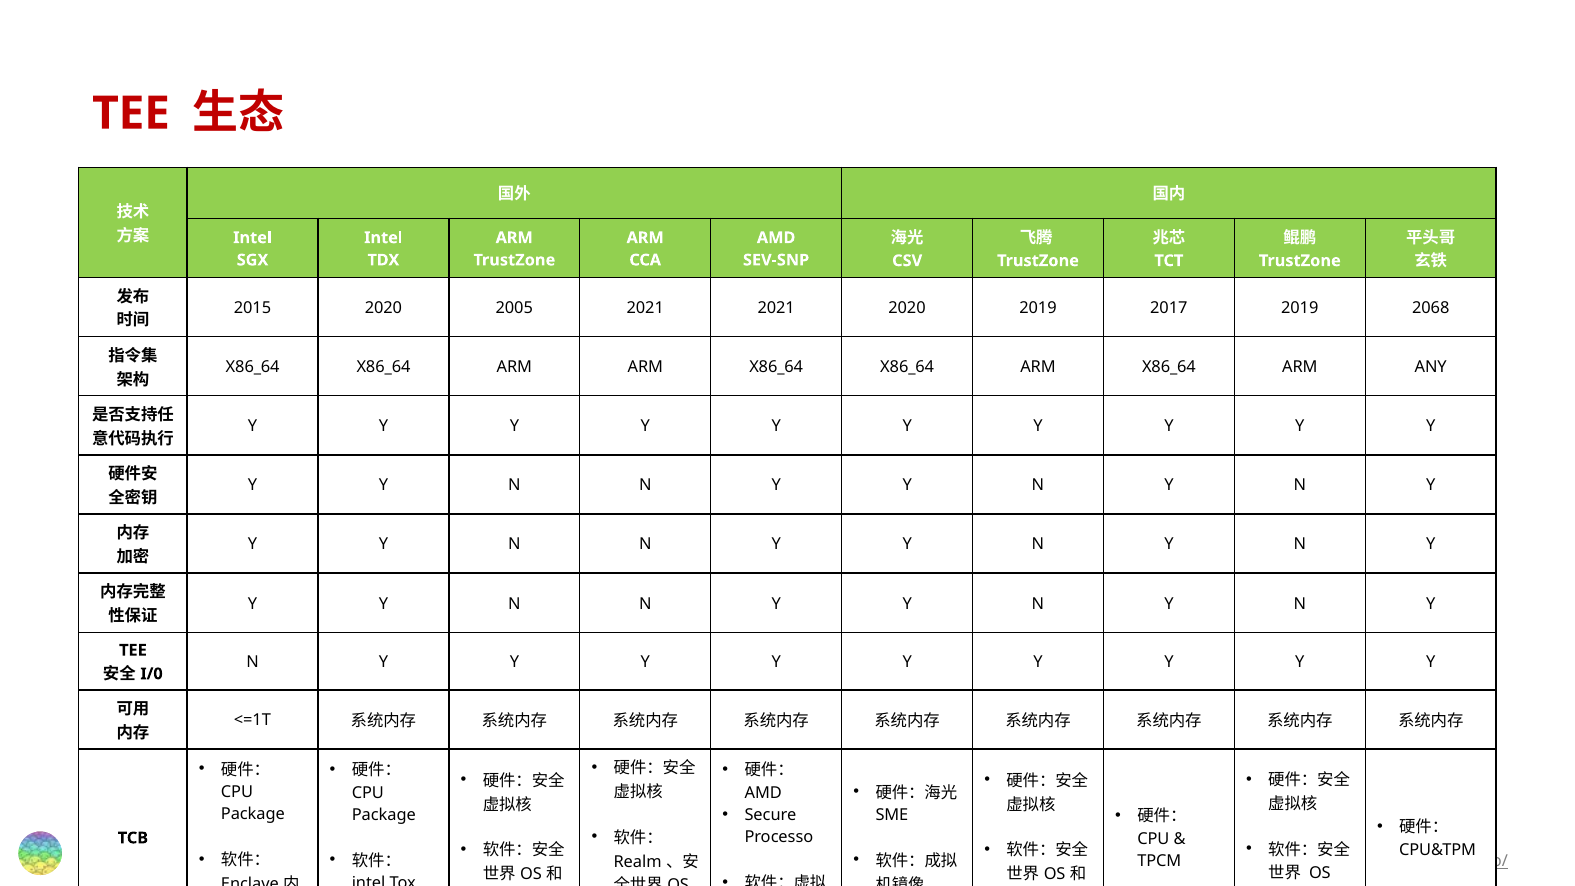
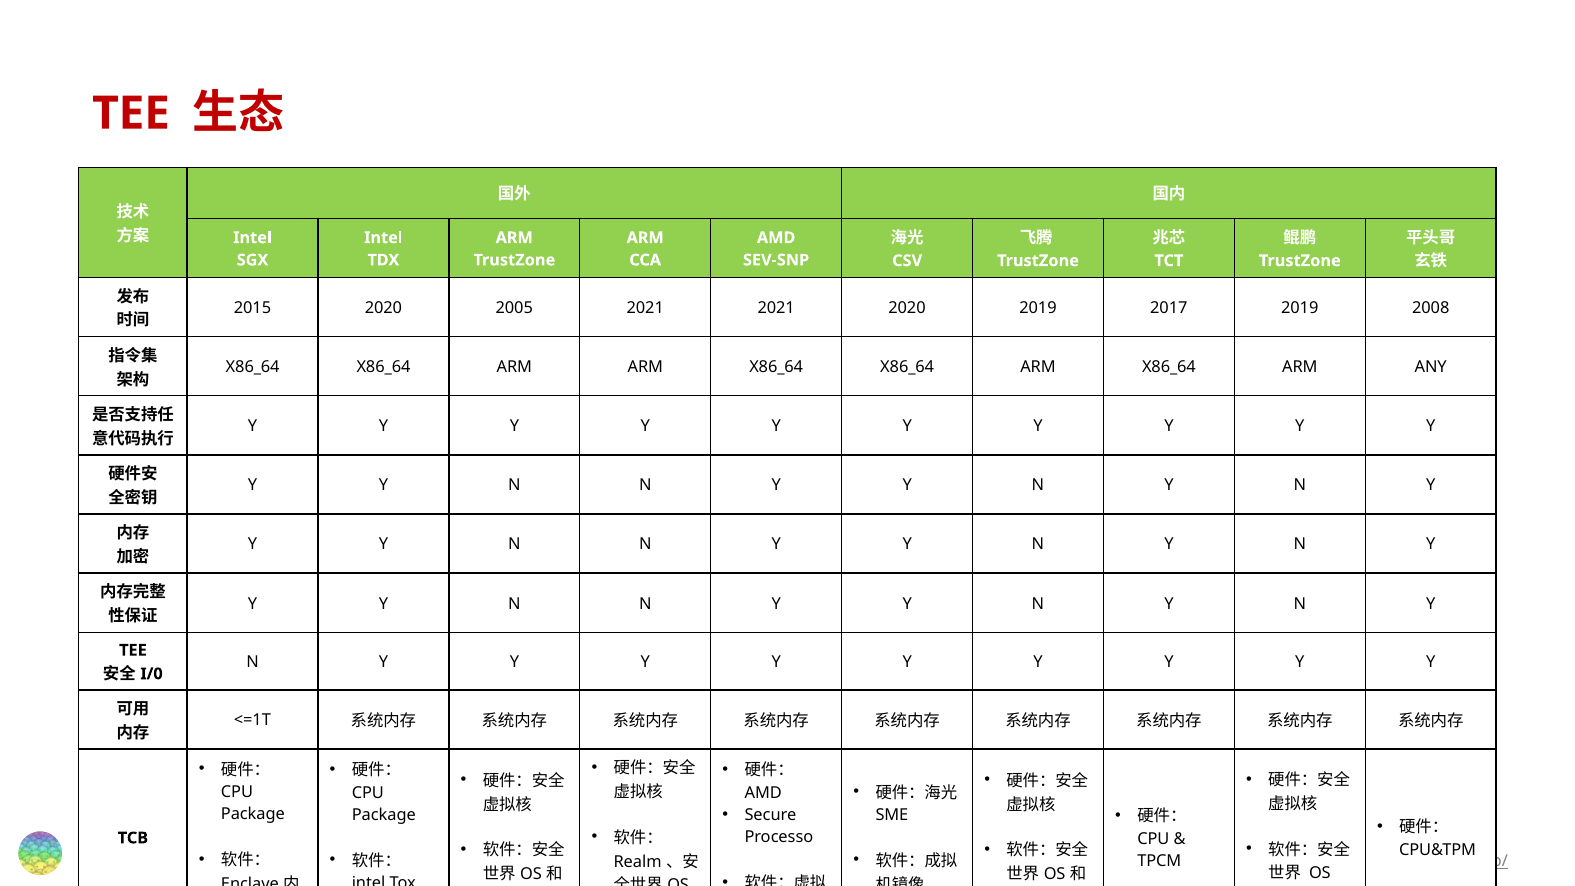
2068: 2068 -> 2008 (1431, 308)
